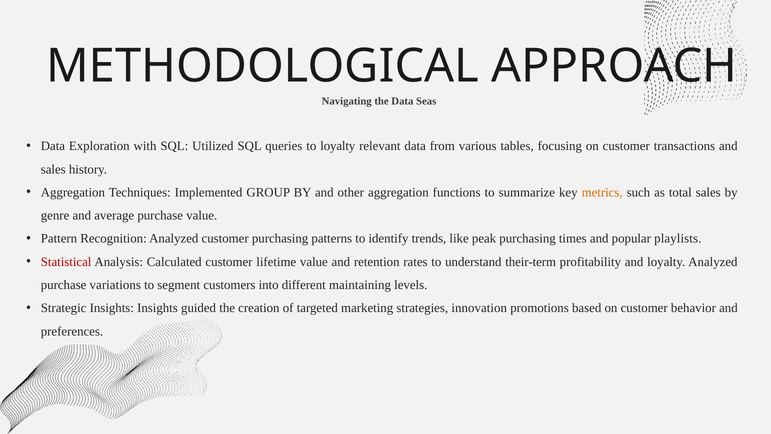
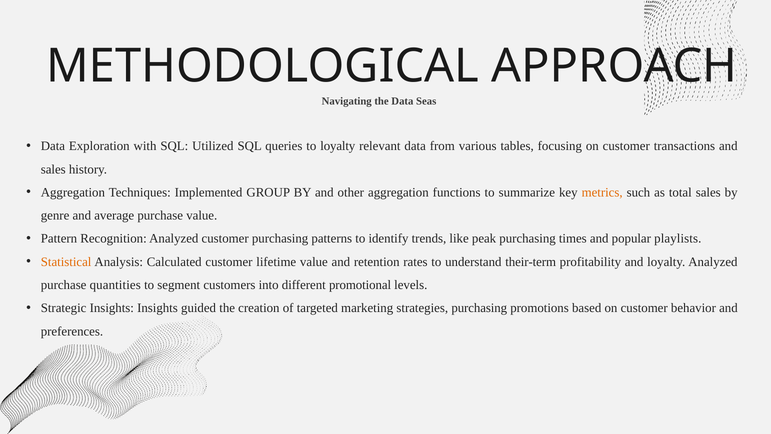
Statistical colour: red -> orange (66, 262)
variations: variations -> quantities (115, 285)
maintaining: maintaining -> promotional (360, 285)
strategies innovation: innovation -> purchasing (479, 308)
